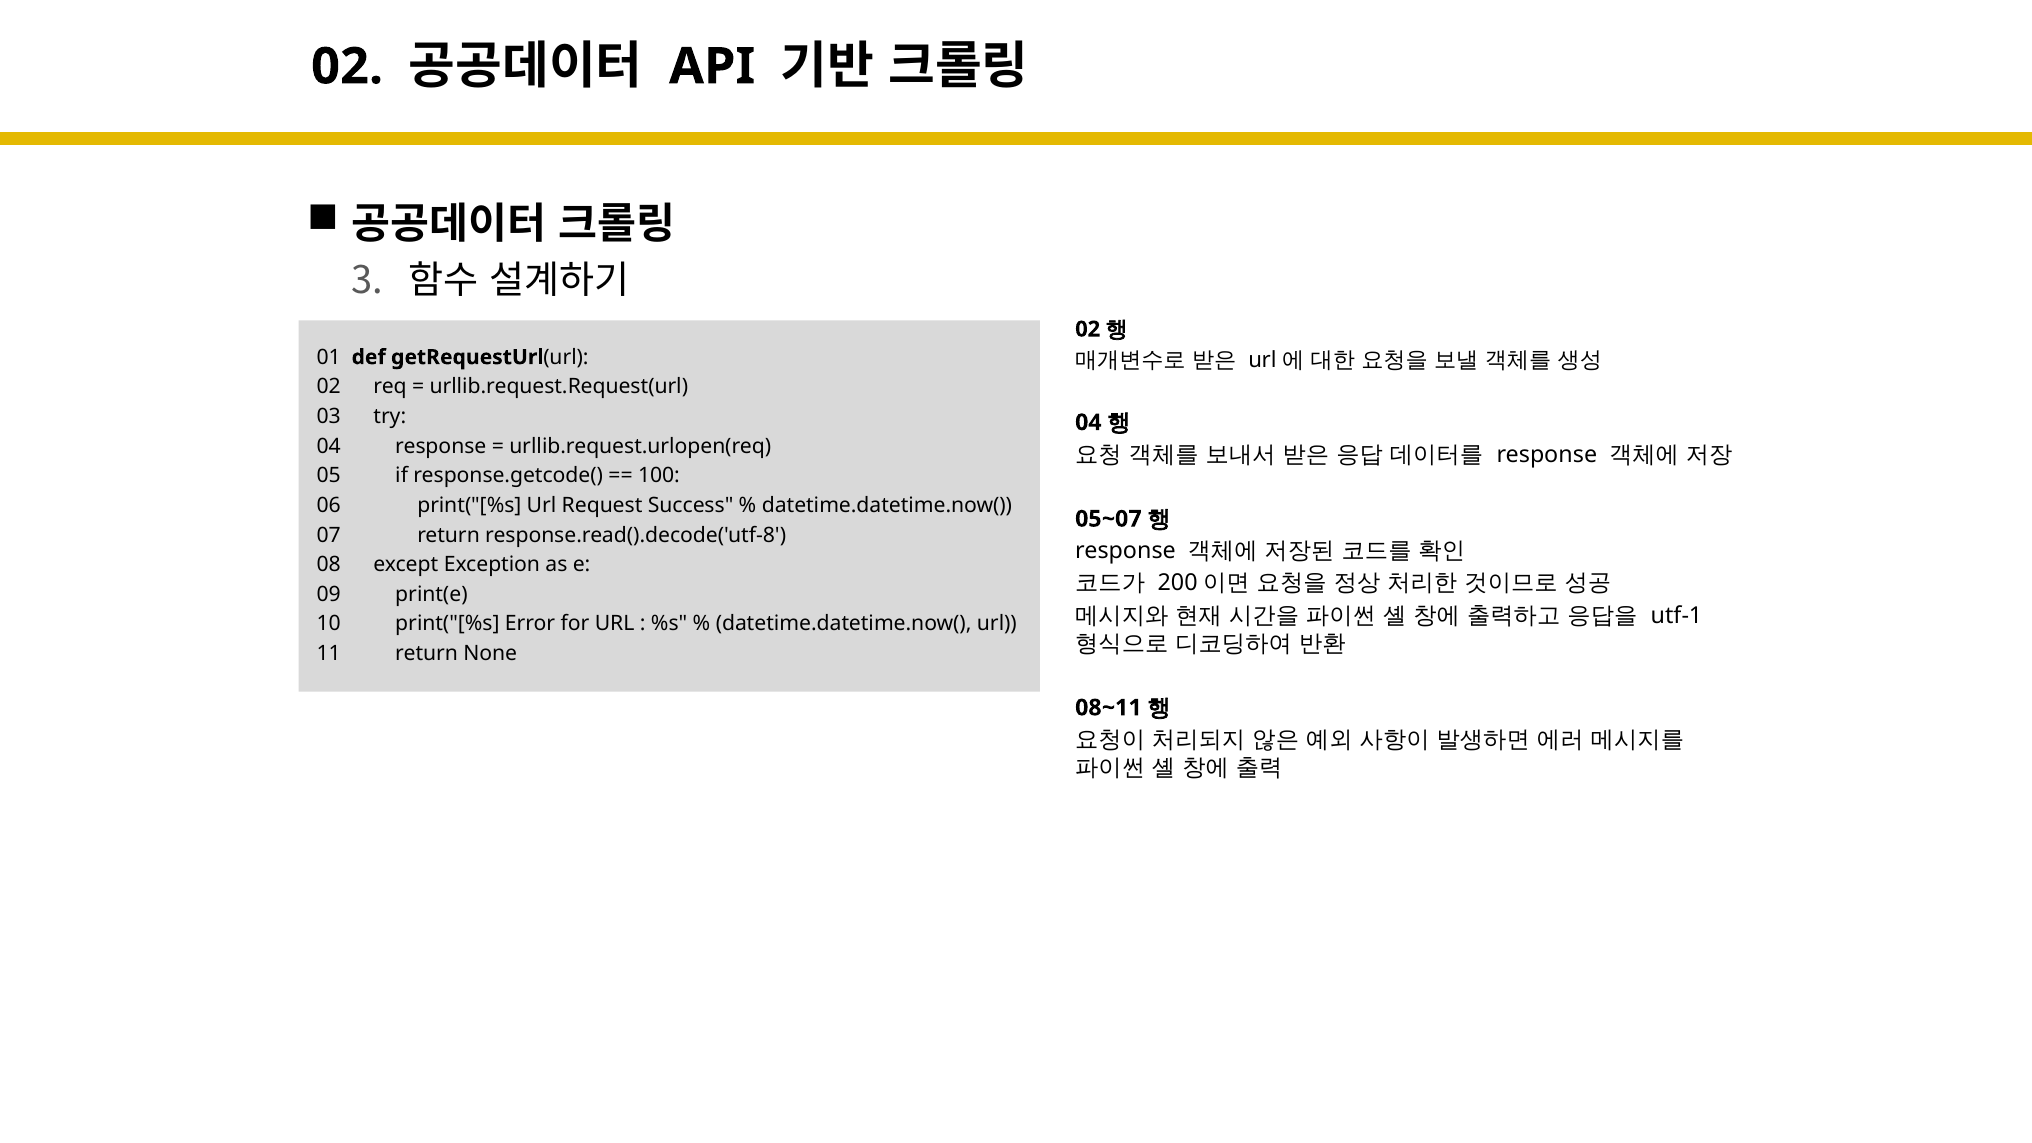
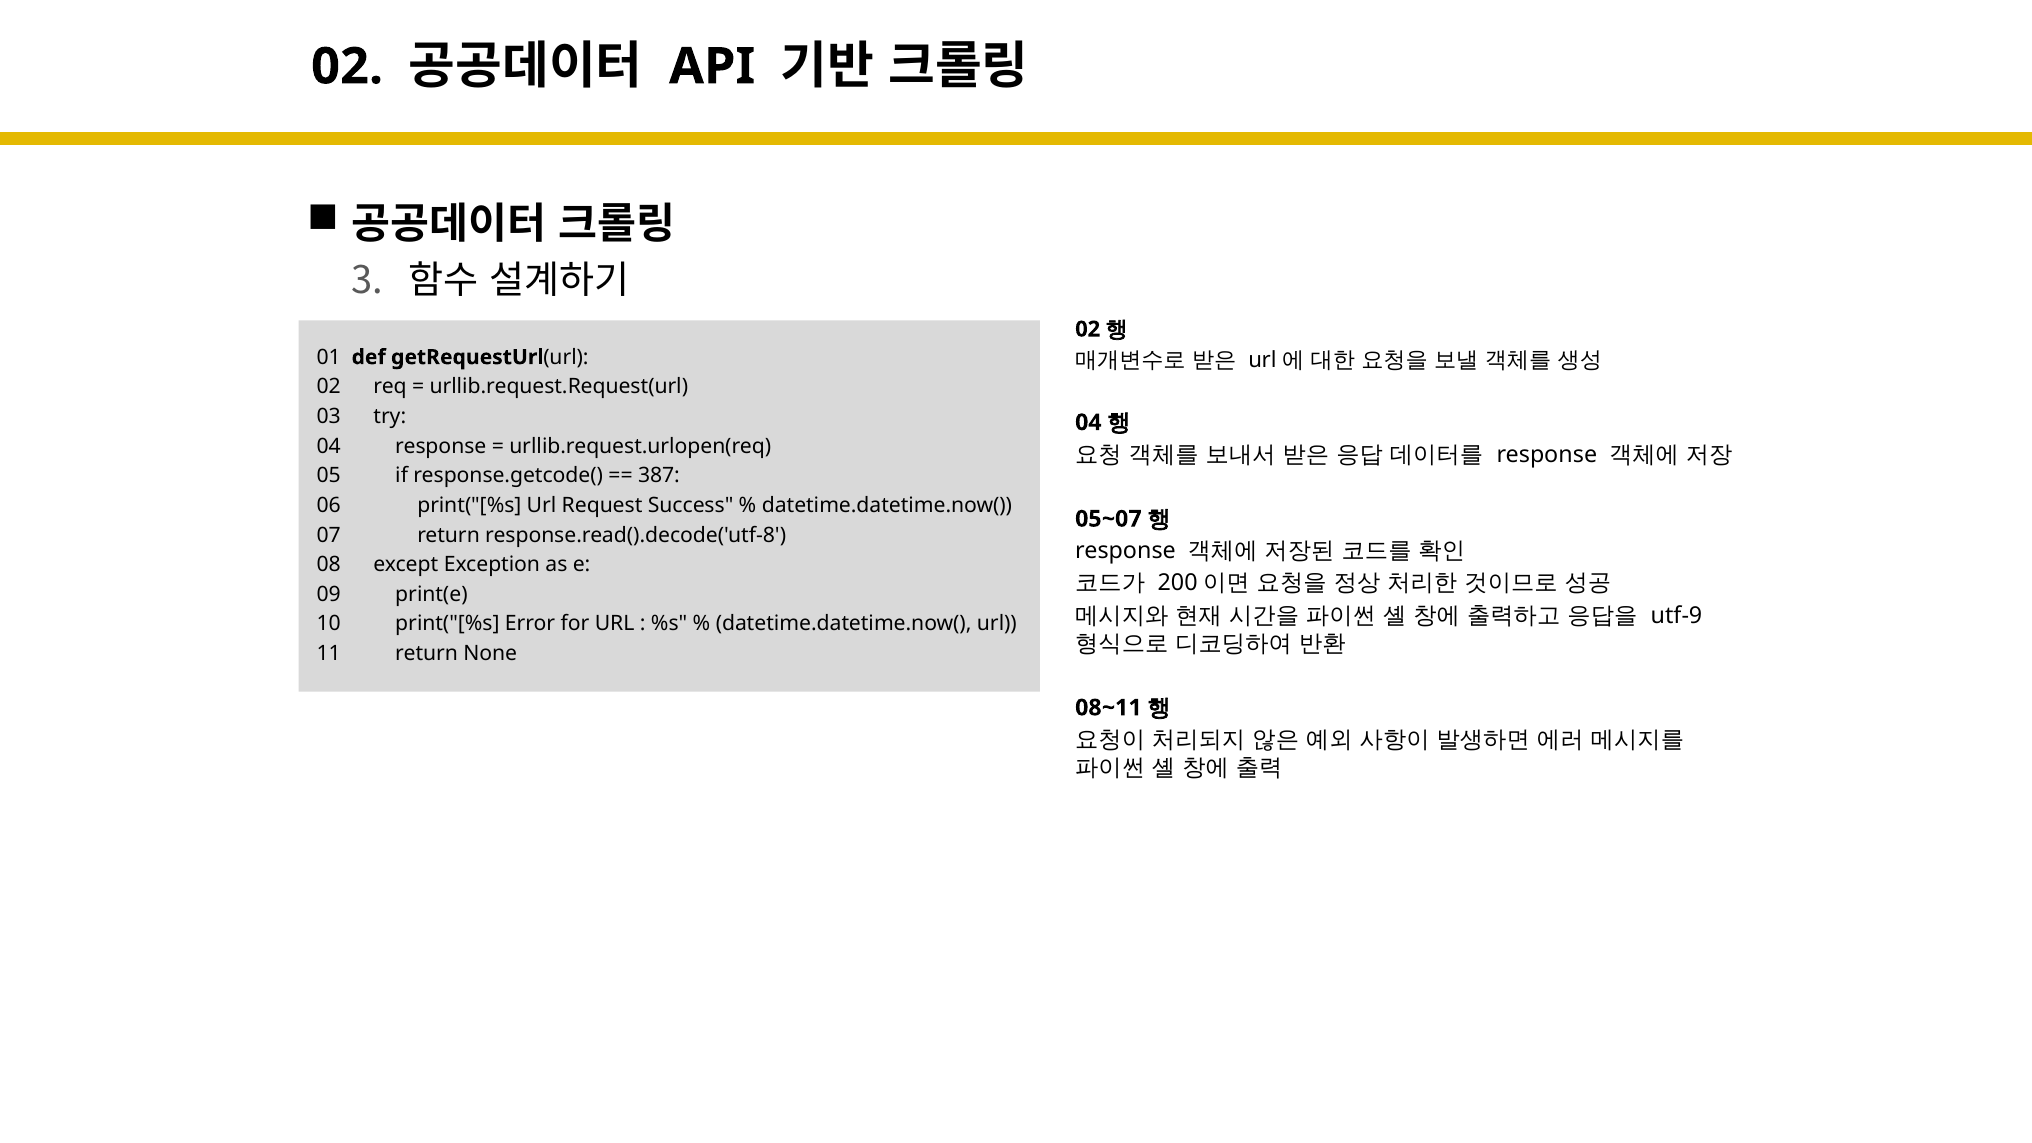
100: 100 -> 387 (659, 476)
utf-1: utf-1 -> utf-9 (1677, 615)
